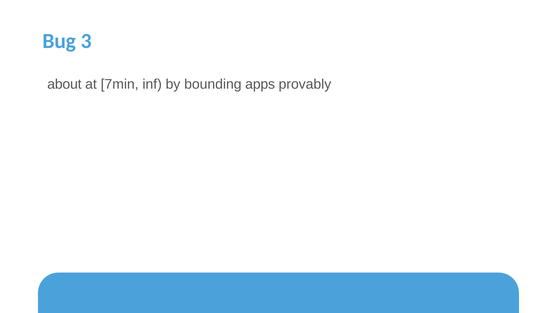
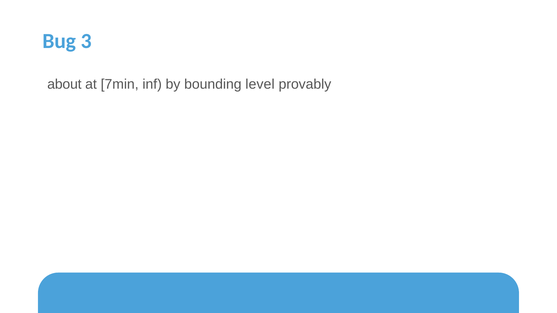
apps: apps -> level (260, 84)
